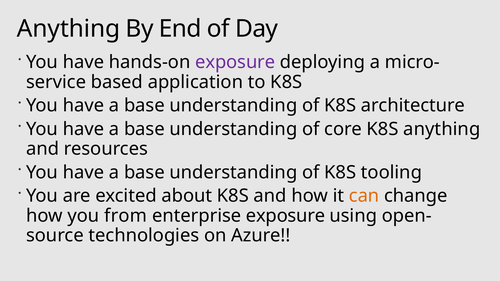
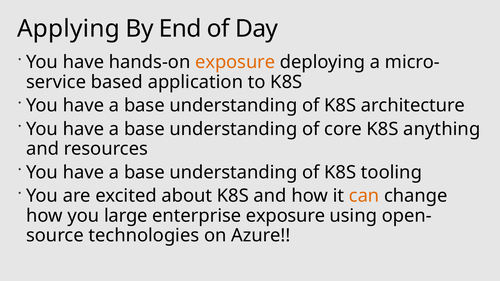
Anything: Anything -> Applying (68, 29)
exposure colour: purple -> orange (235, 62)
from: from -> large (126, 216)
